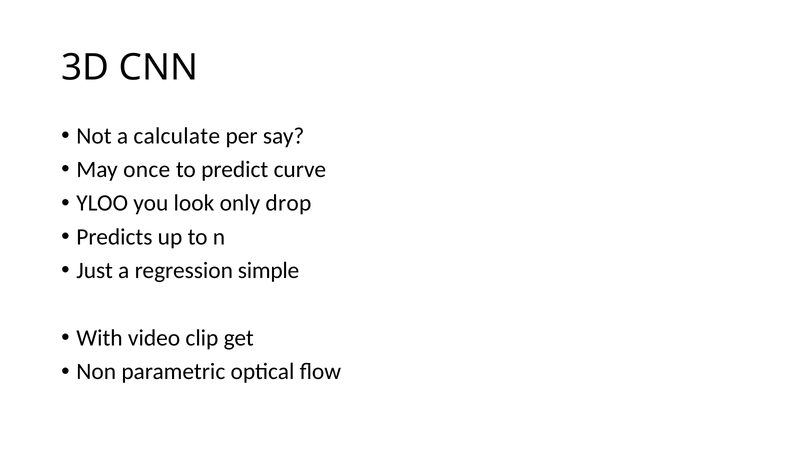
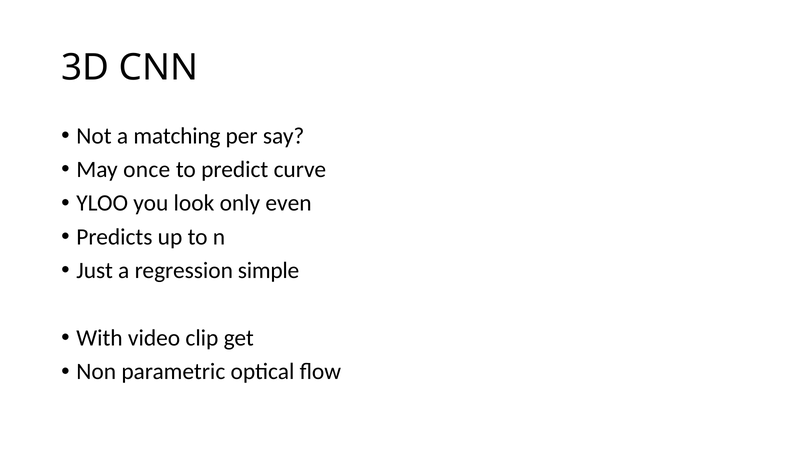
calculate: calculate -> matching (177, 136)
drop: drop -> even (289, 203)
